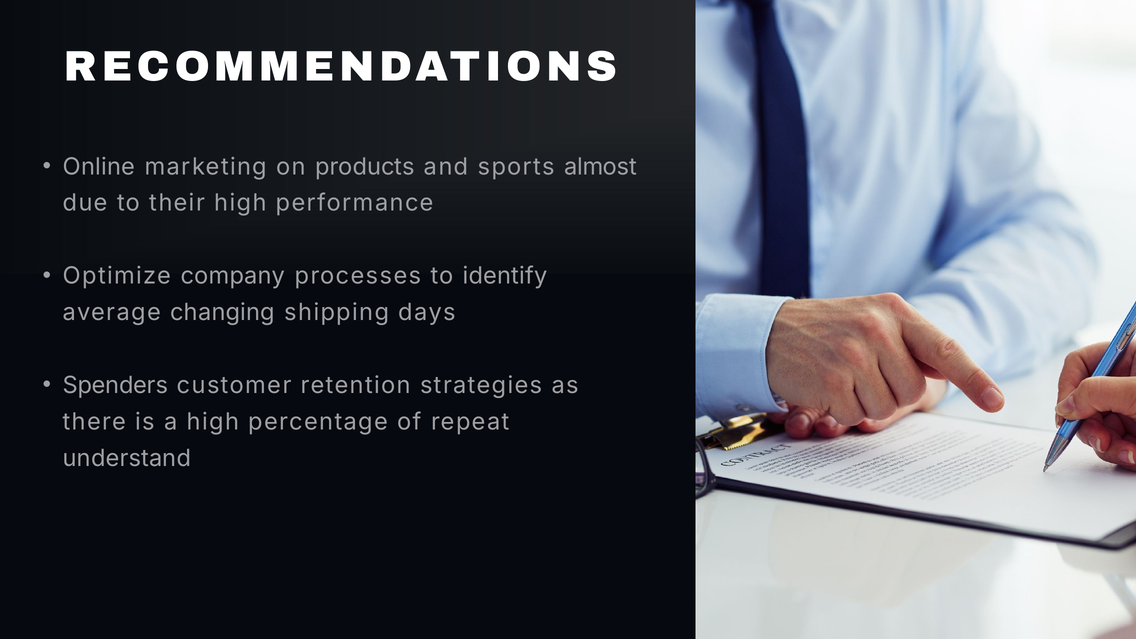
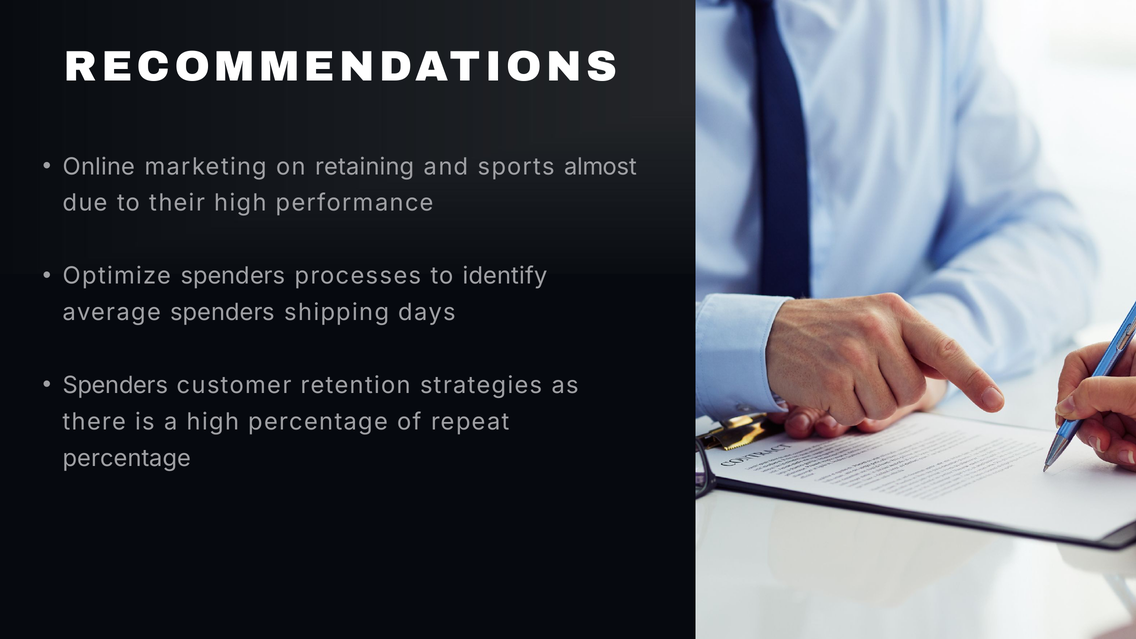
products: products -> retaining (365, 167)
Optimize company: company -> spenders (233, 276)
average changing: changing -> spenders (223, 313)
understand: understand -> percentage (127, 458)
